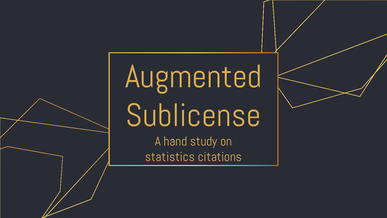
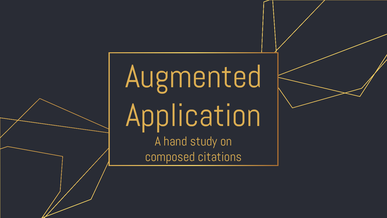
Sublicense: Sublicense -> Application (193, 115)
statistics: statistics -> composed (170, 157)
